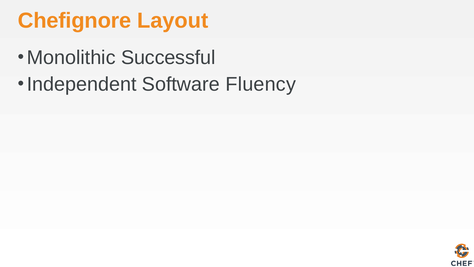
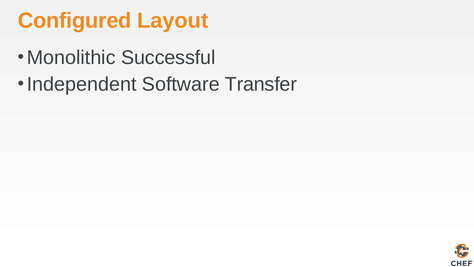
Chefignore: Chefignore -> Configured (75, 20)
Fluency: Fluency -> Transfer (261, 84)
